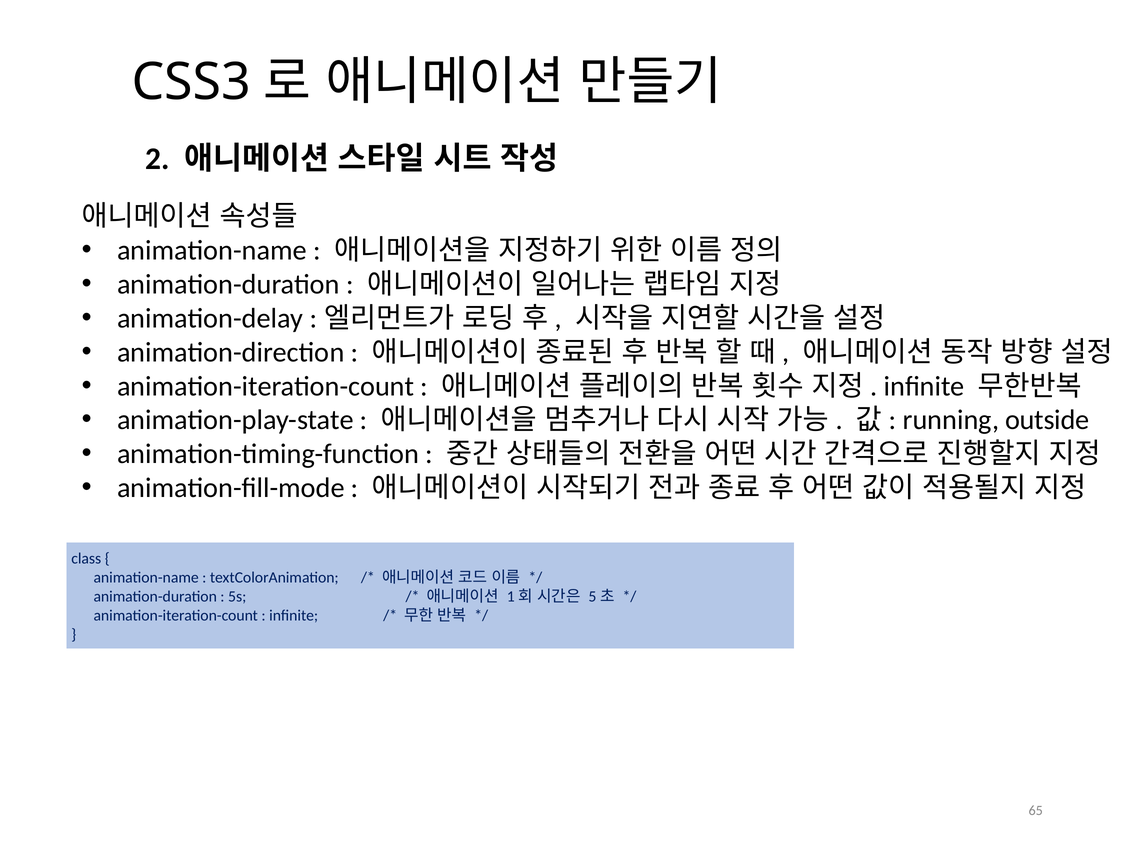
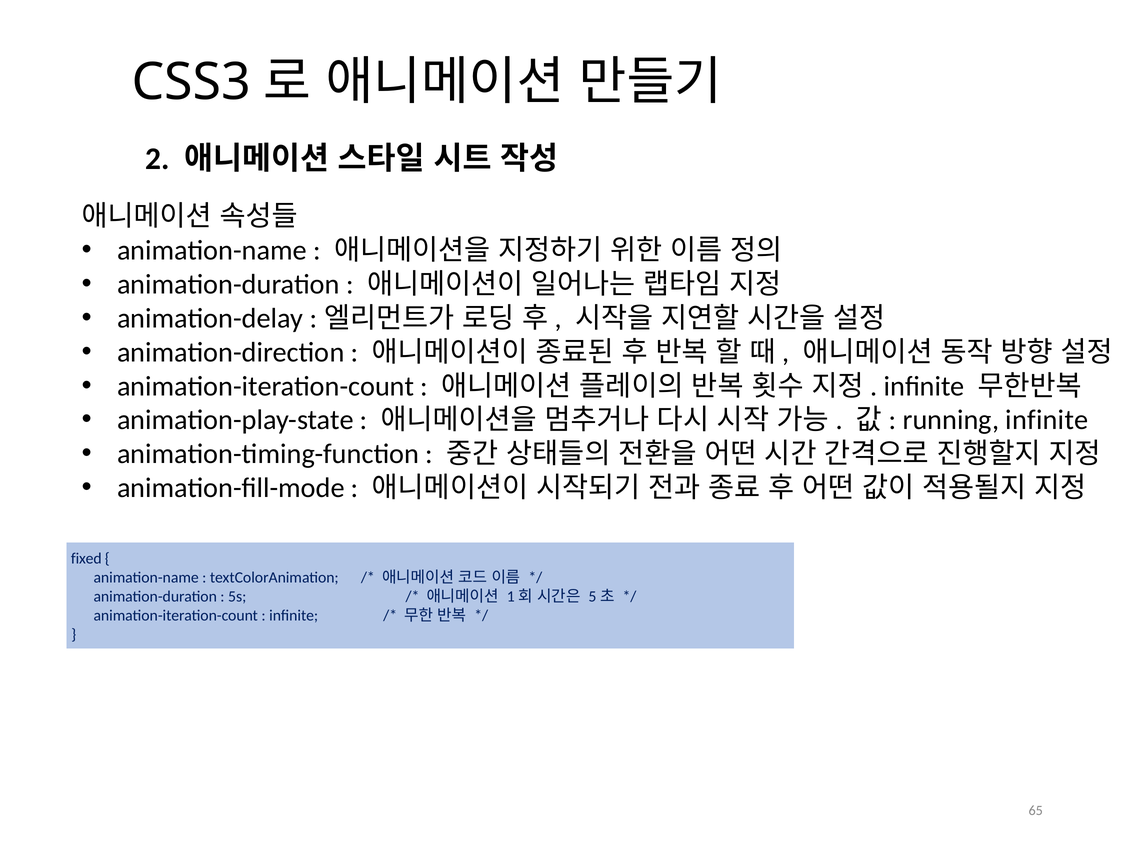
running outside: outside -> infinite (1047, 420)
class: class -> fixed (86, 559)
